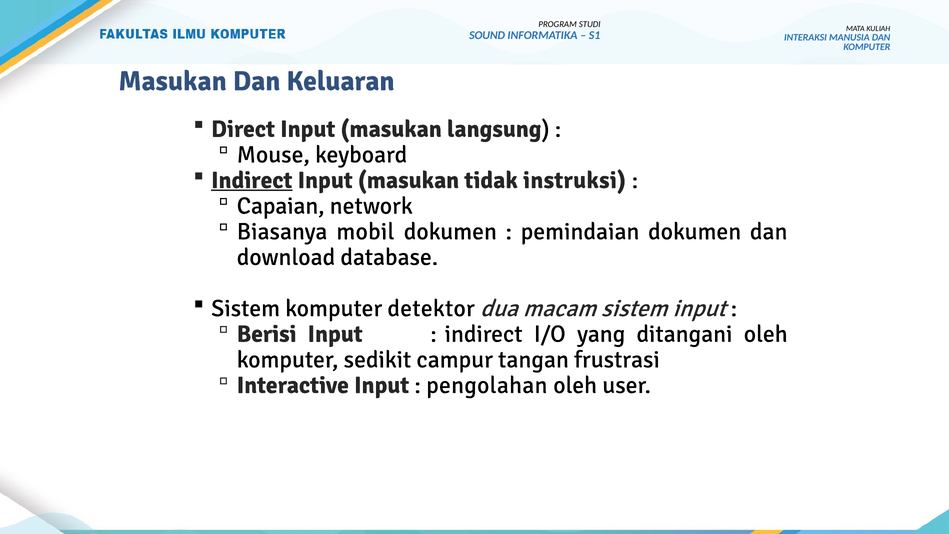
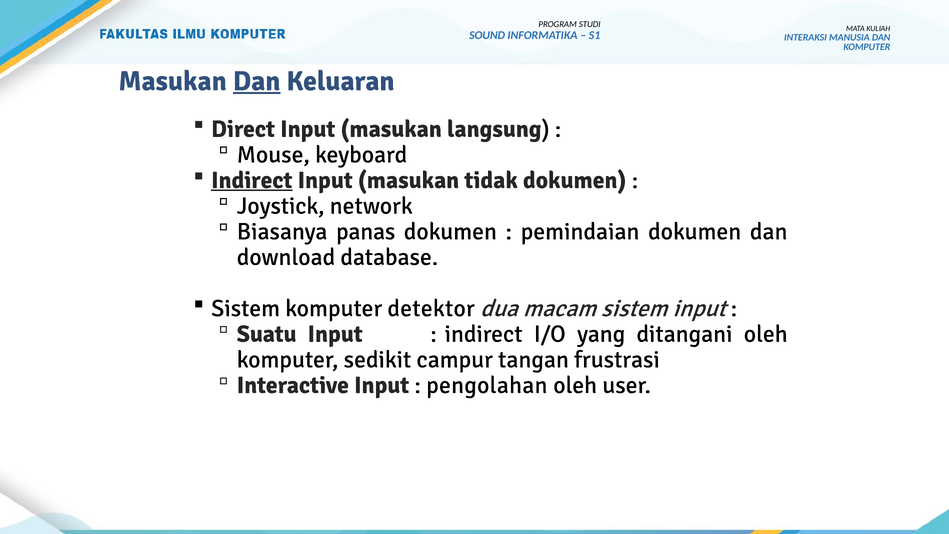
Dan underline: none -> present (257, 81)
tidak instruksi: instruksi -> dokumen (575, 180)
Capaian: Capaian -> Joystick (281, 206)
mobil: mobil -> panas (366, 231)
Berisi: Berisi -> Suatu (267, 334)
